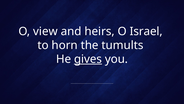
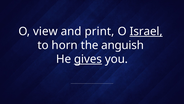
heirs: heirs -> print (99, 31)
Israel underline: none -> present (146, 31)
tumults: tumults -> anguish (123, 45)
